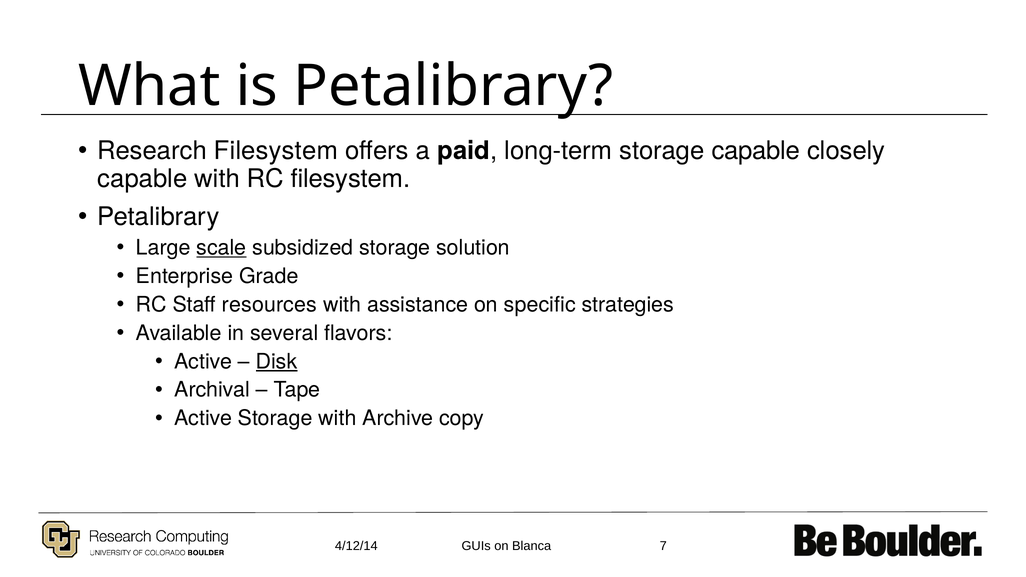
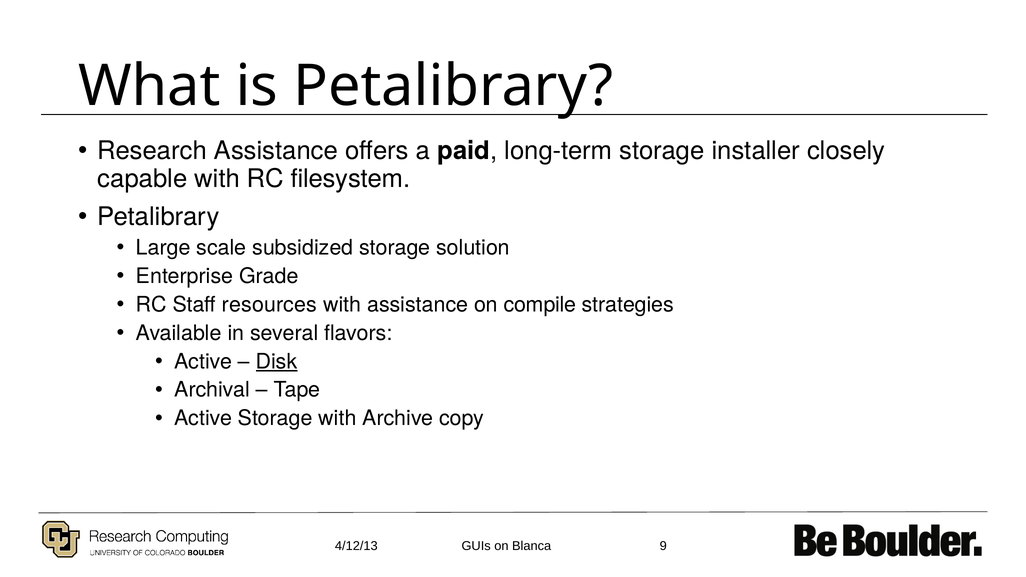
Research Filesystem: Filesystem -> Assistance (276, 151)
storage capable: capable -> installer (756, 151)
scale underline: present -> none (221, 248)
specific: specific -> compile (540, 305)
4/12/14: 4/12/14 -> 4/12/13 (356, 546)
7: 7 -> 9 (663, 546)
